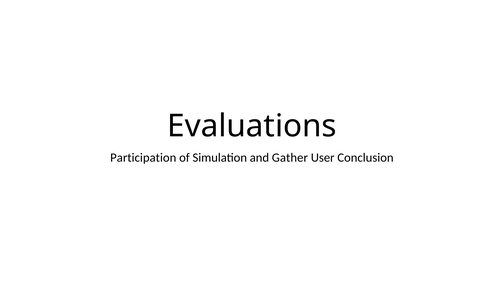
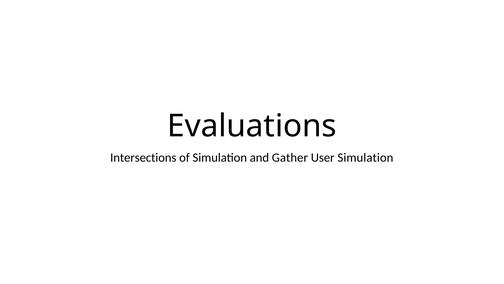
Participation: Participation -> Intersections (143, 158)
User Conclusion: Conclusion -> Simulation (365, 158)
